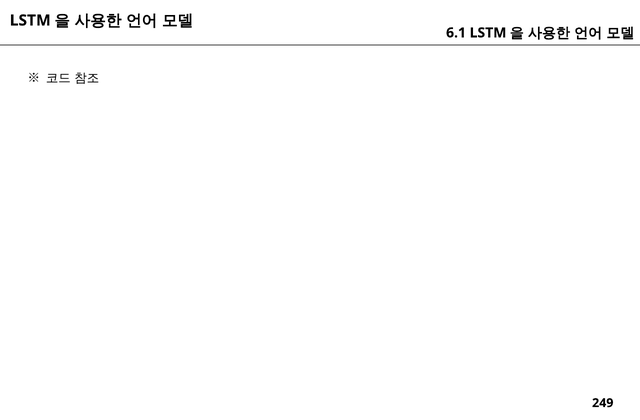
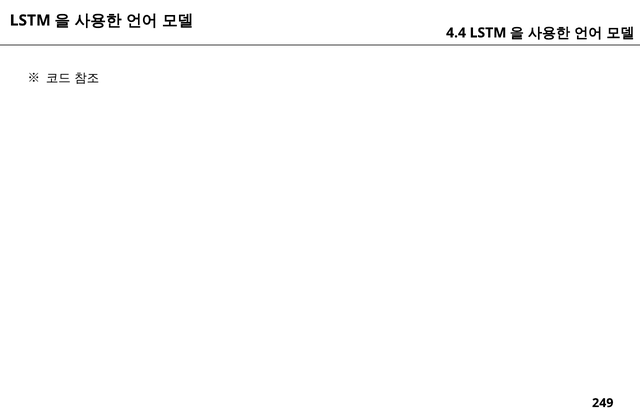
6.1: 6.1 -> 4.4 (456, 33)
